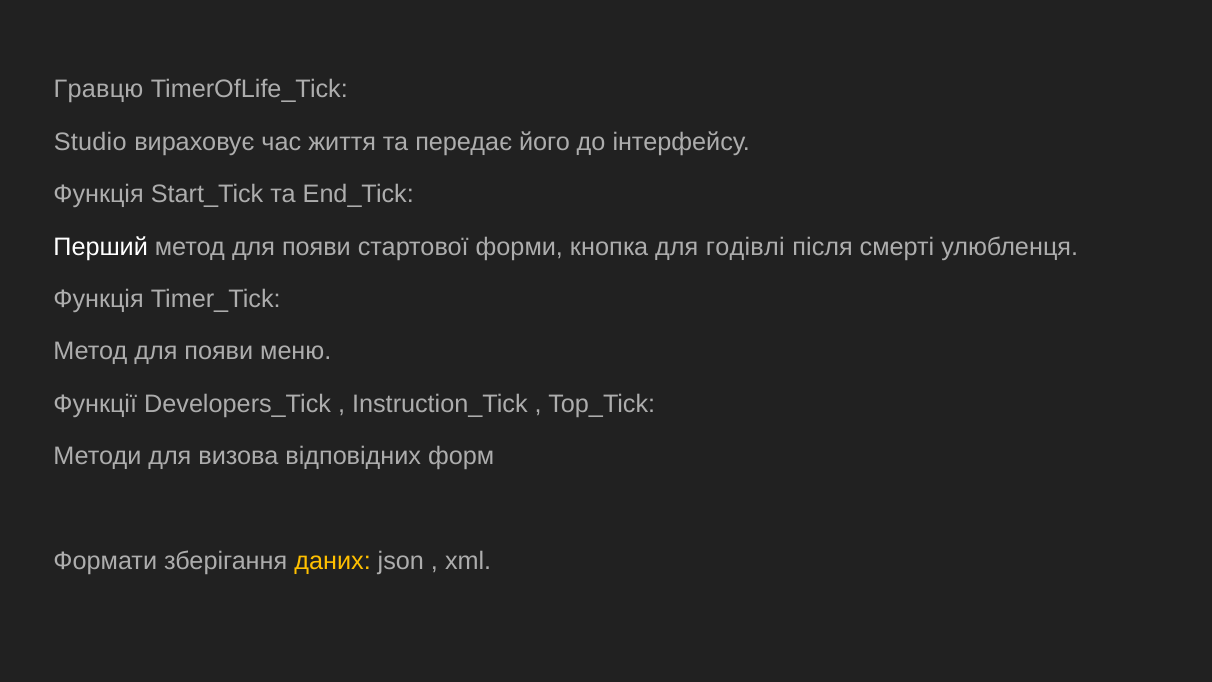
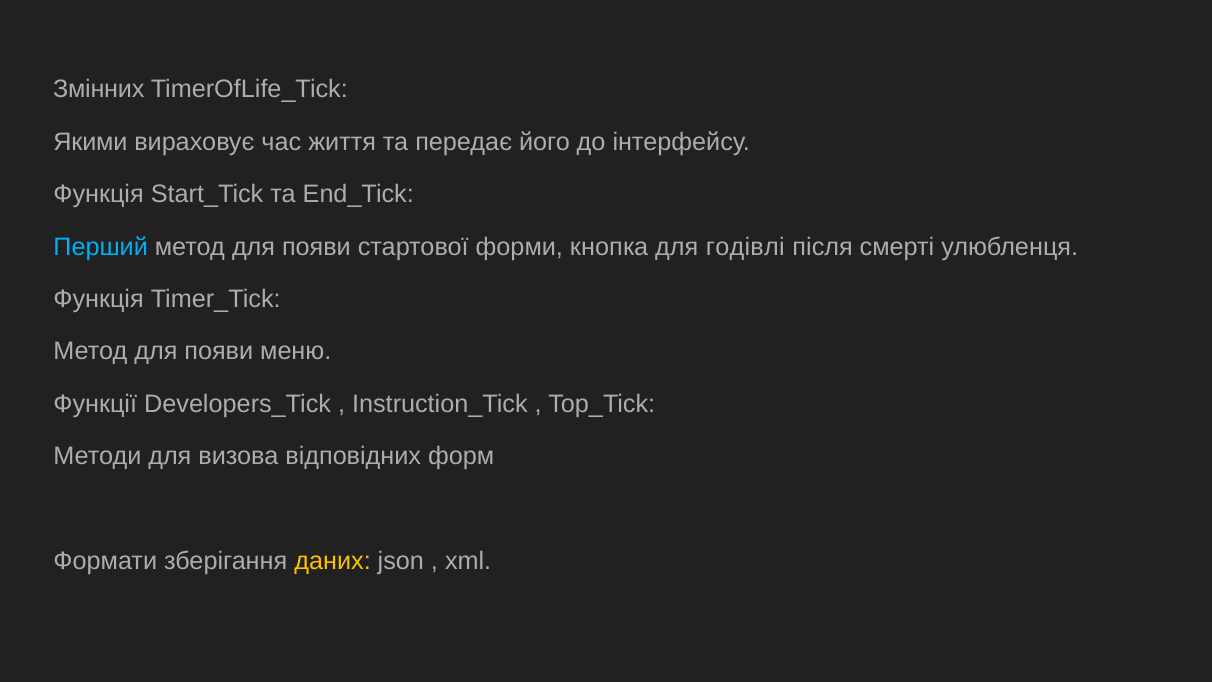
Гравцю: Гравцю -> Змінних (99, 89)
Studio: Studio -> Якими (90, 142)
Перший colour: white -> light blue (101, 247)
